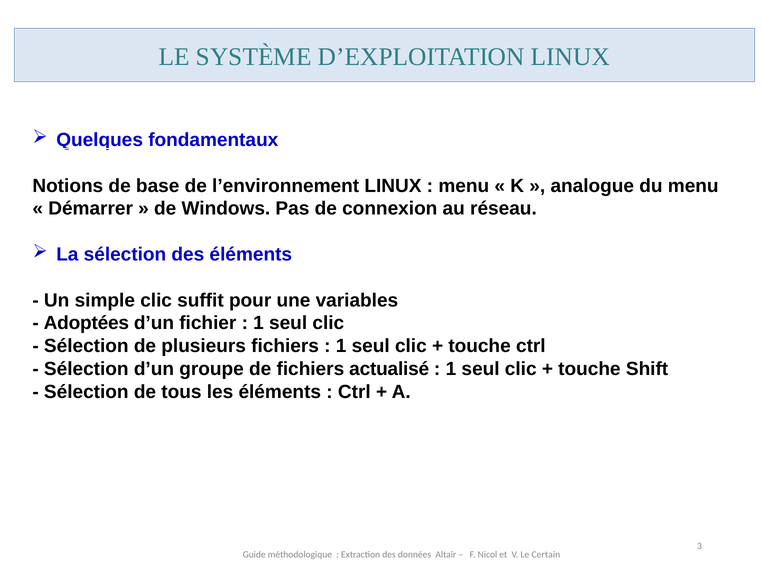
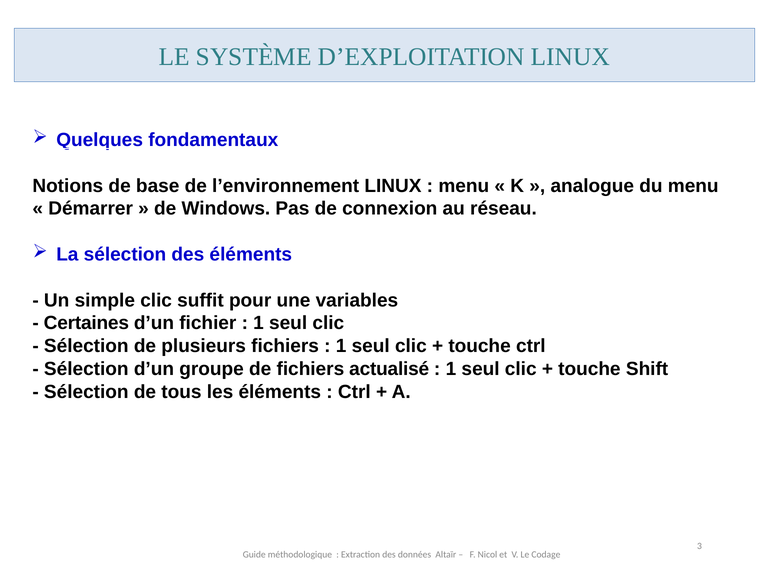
Adoptées: Adoptées -> Certaines (86, 323)
Certain: Certain -> Codage (546, 554)
